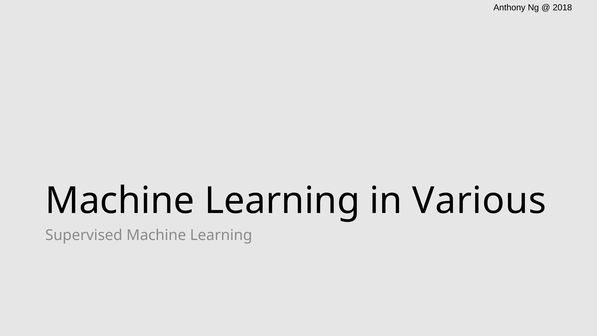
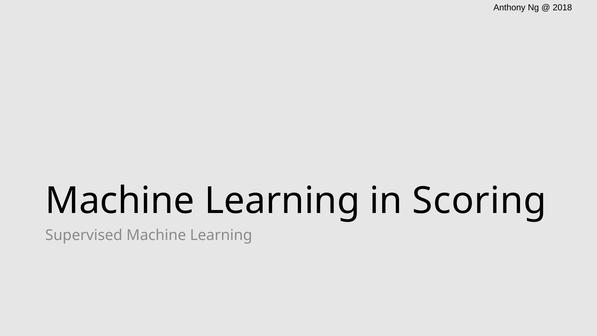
Various: Various -> Scoring (479, 201)
